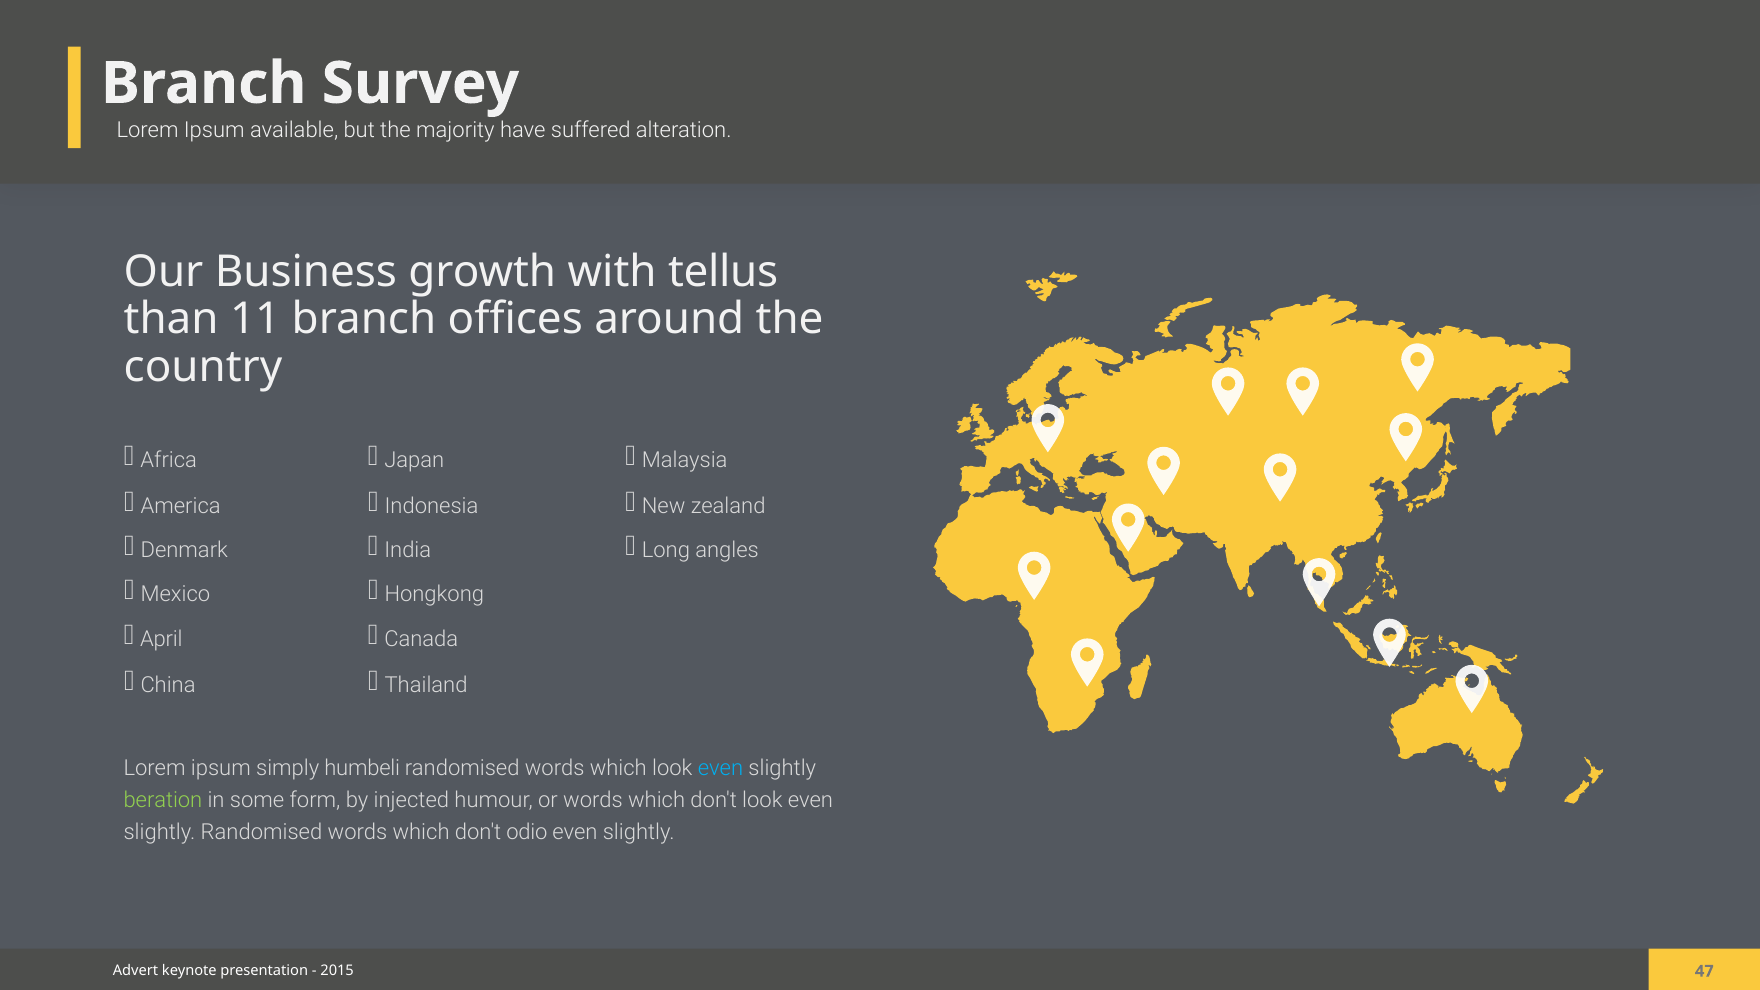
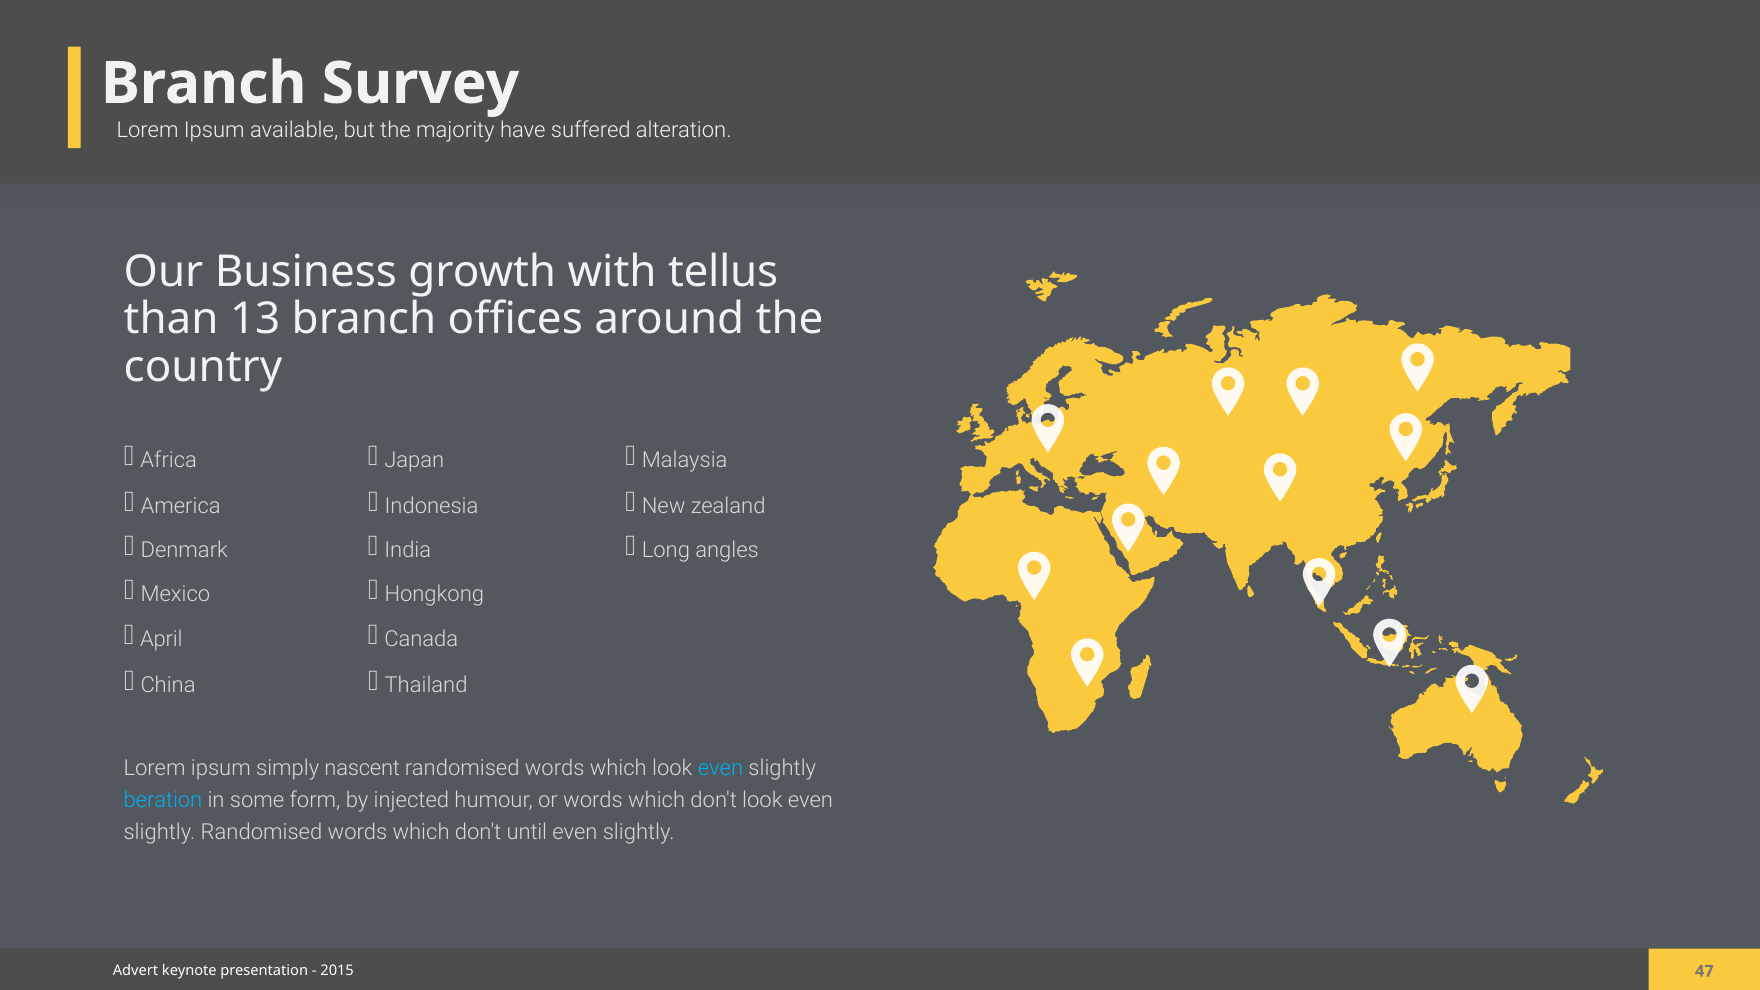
11: 11 -> 13 (255, 319)
humbeli: humbeli -> nascent (362, 768)
beration colour: light green -> light blue (163, 800)
odio: odio -> until (527, 832)
